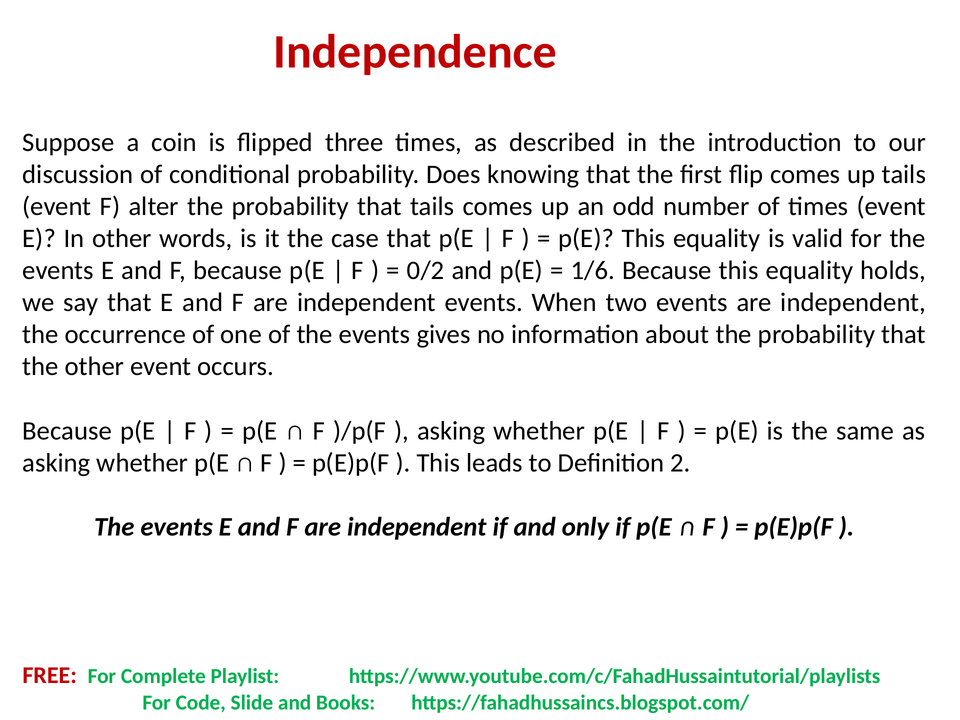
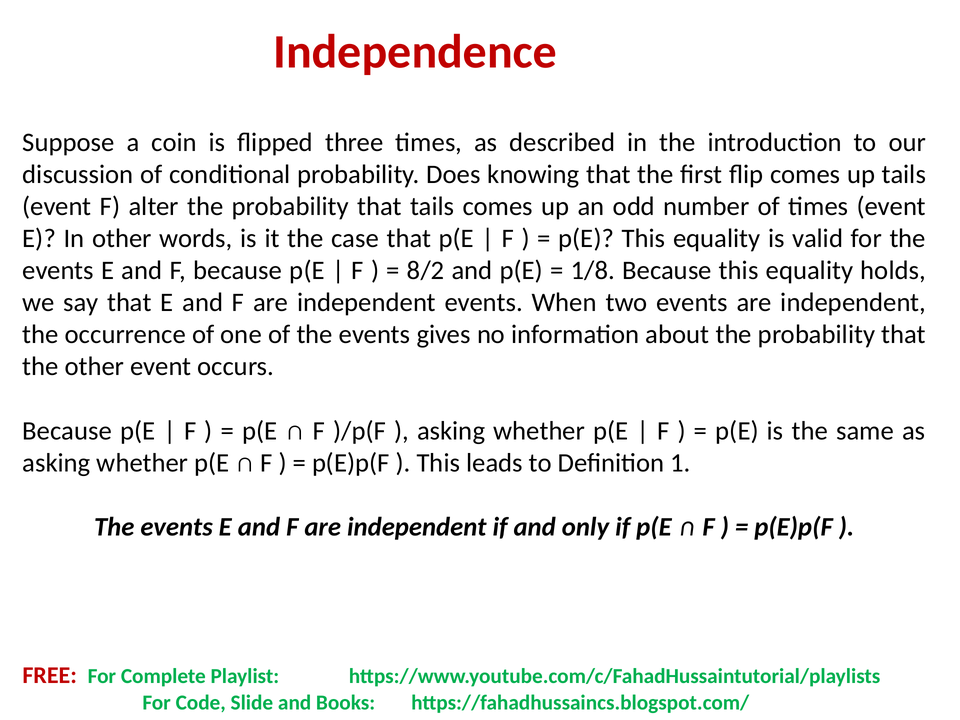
0/2: 0/2 -> 8/2 (426, 271)
1/6: 1/6 -> 1/8 (593, 271)
2: 2 -> 1 (681, 463)
